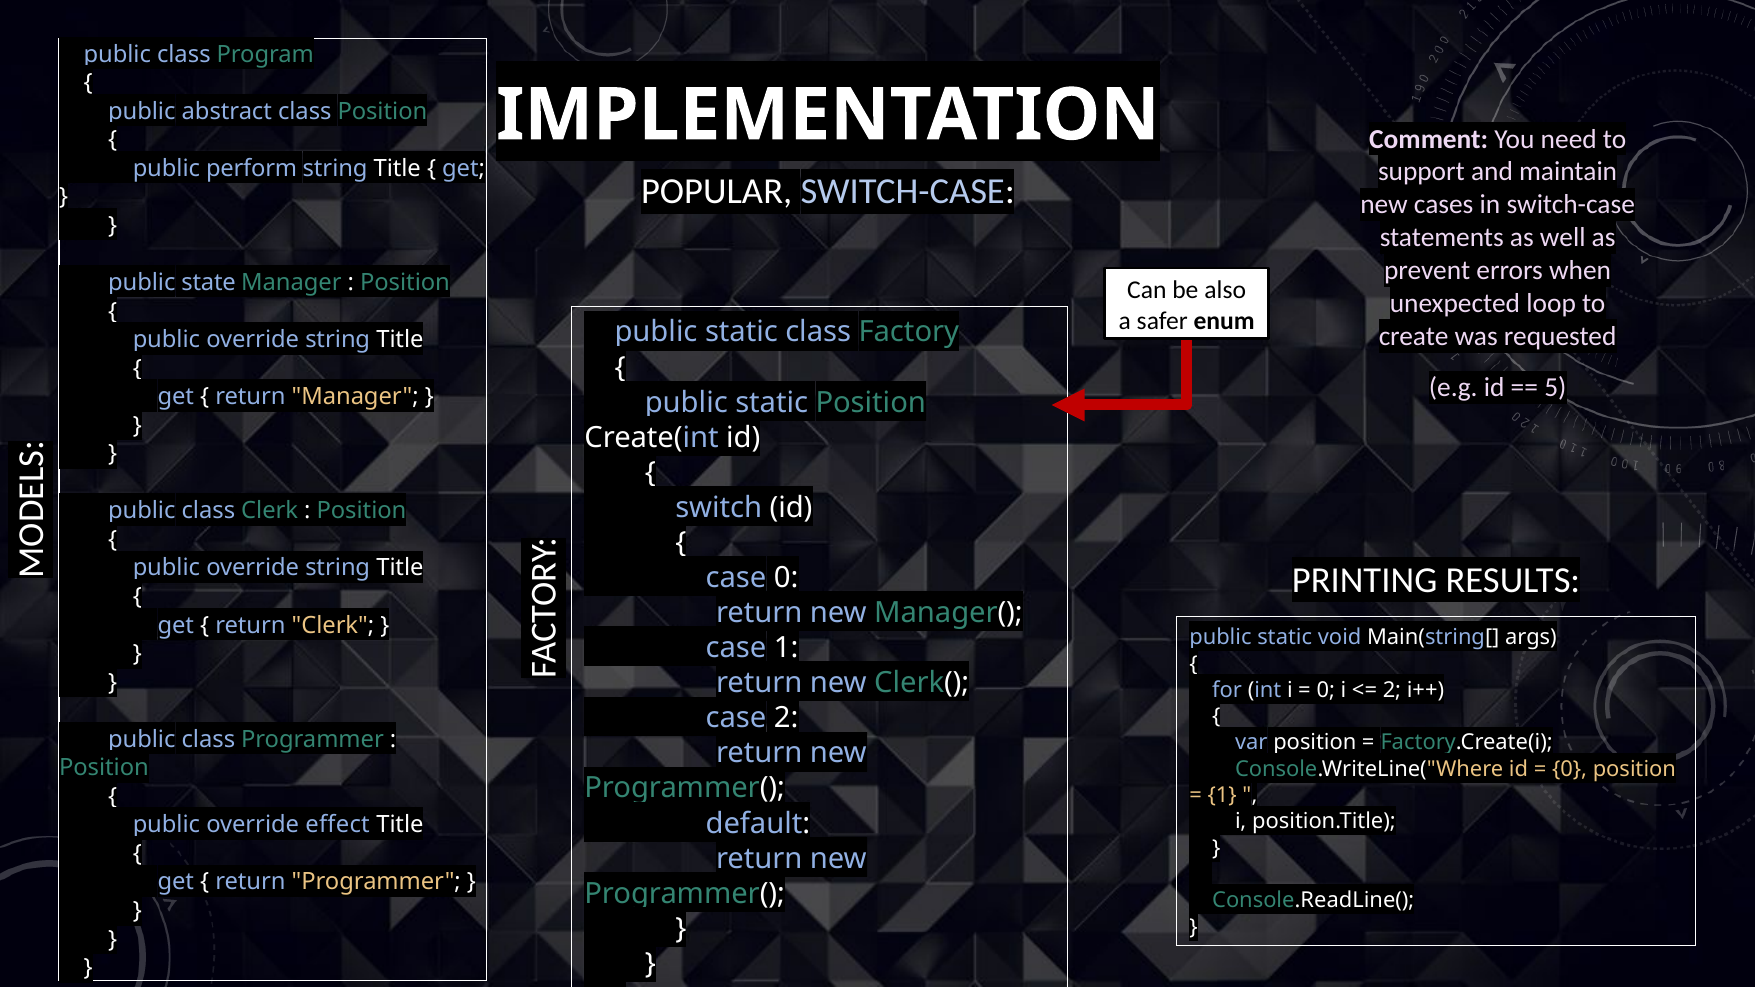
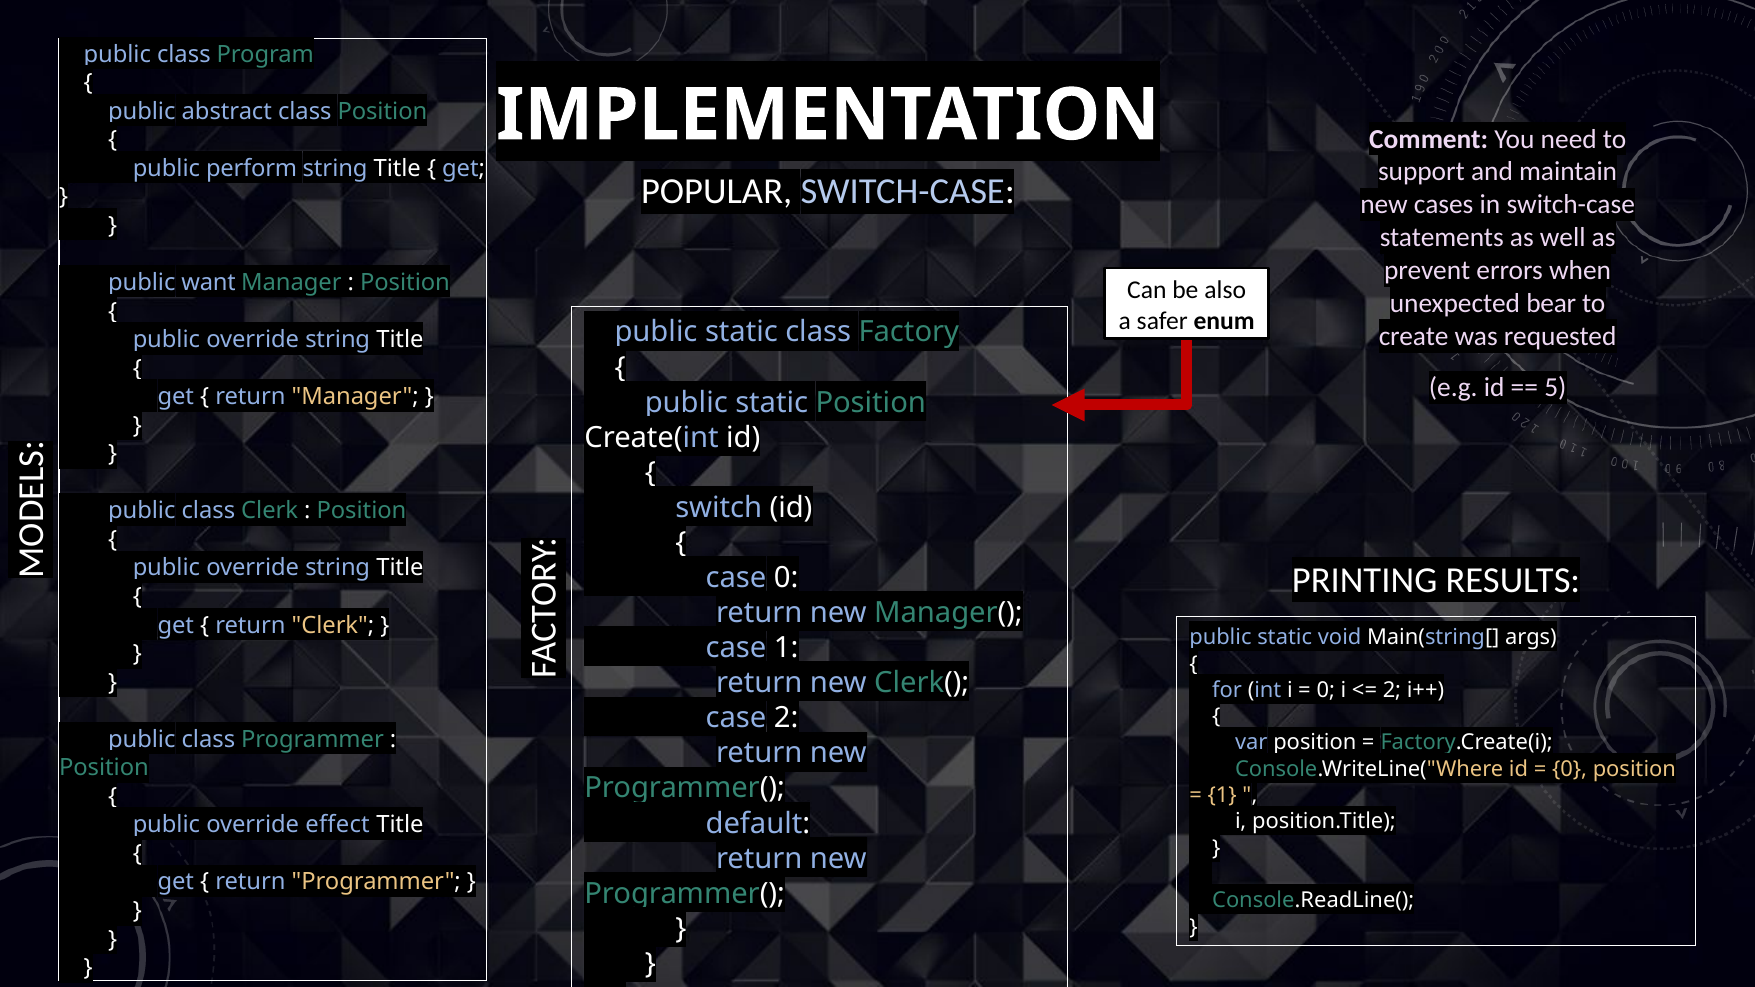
state: state -> want (209, 283)
loop: loop -> bear (1551, 304)
